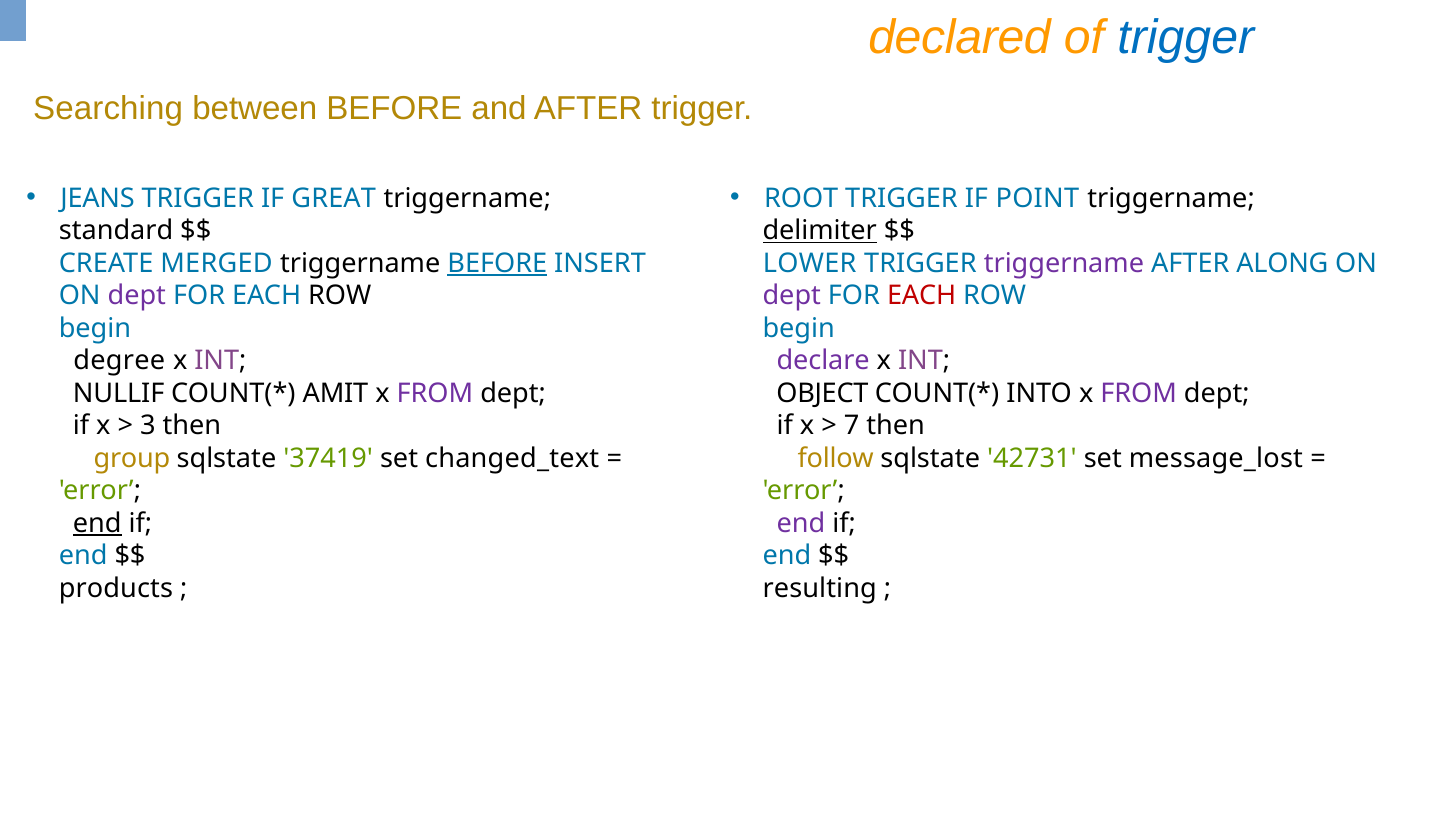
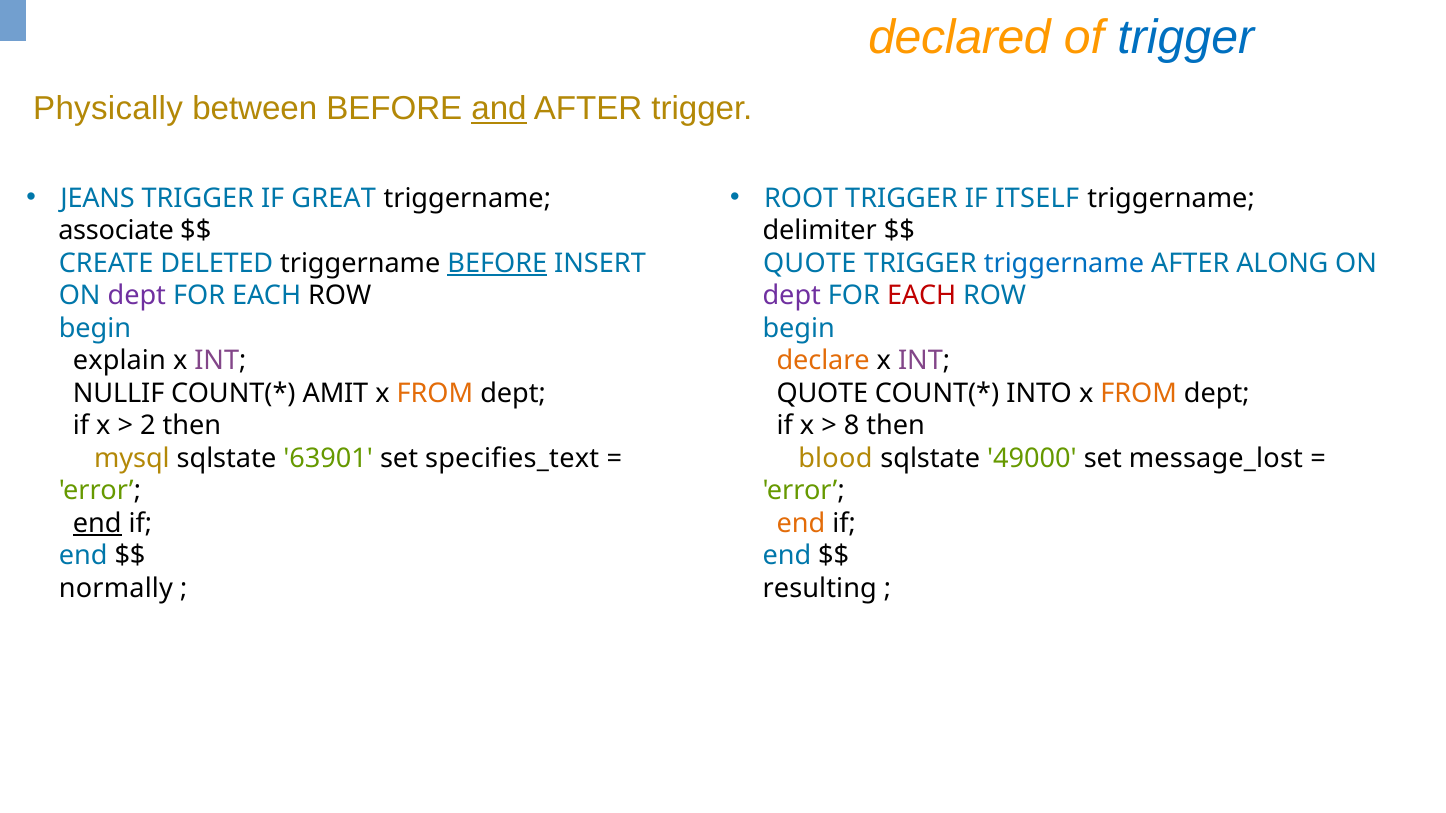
Searching: Searching -> Physically (108, 109)
and underline: none -> present (499, 109)
POINT: POINT -> ITSELF (1037, 198)
standard: standard -> associate (116, 231)
delimiter underline: present -> none (820, 231)
MERGED: MERGED -> DELETED (217, 263)
LOWER: LOWER -> QUOTE (810, 263)
triggername colour: purple -> blue (1064, 263)
degree: degree -> explain (119, 361)
declare colour: purple -> orange (823, 361)
FROM colour: purple -> orange (435, 394)
OBJECT: OBJECT -> QUOTE (822, 394)
FROM colour: purple -> orange (1139, 394)
3: 3 -> 2 (148, 426)
7: 7 -> 8 (852, 426)
group: group -> mysql (132, 459)
37419: 37419 -> 63901 (328, 459)
changed_text: changed_text -> specifies_text (512, 459)
follow: follow -> blood (835, 459)
42731: 42731 -> 49000 (1032, 459)
end colour: purple -> orange (801, 524)
products: products -> normally (116, 589)
